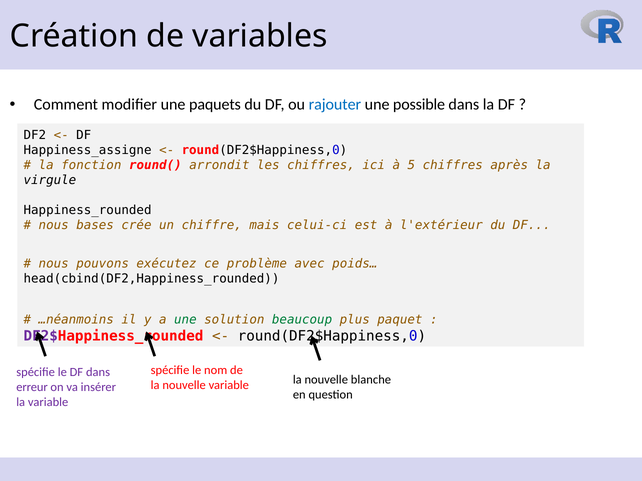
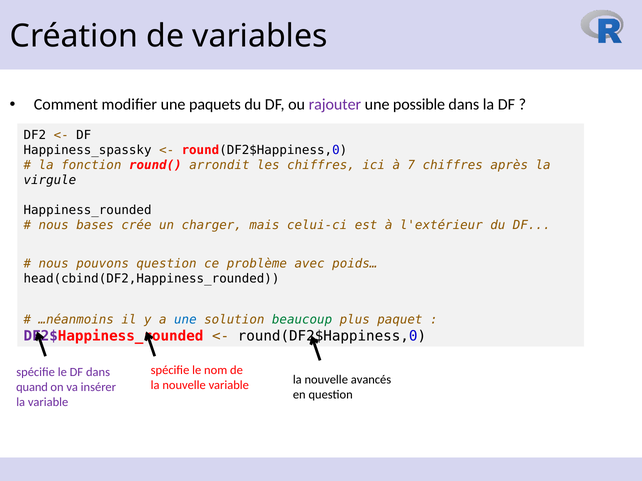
rajouter colour: blue -> purple (335, 105)
Happiness_assigne: Happiness_assigne -> Happiness_spassky (88, 150)
5: 5 -> 7 (411, 165)
chiffre: chiffre -> charger (212, 225)
pouvons exécutez: exécutez -> question (167, 264)
une colour: green -> blue (185, 320)
blanche: blanche -> avancés (371, 380)
erreur: erreur -> quand (32, 387)
